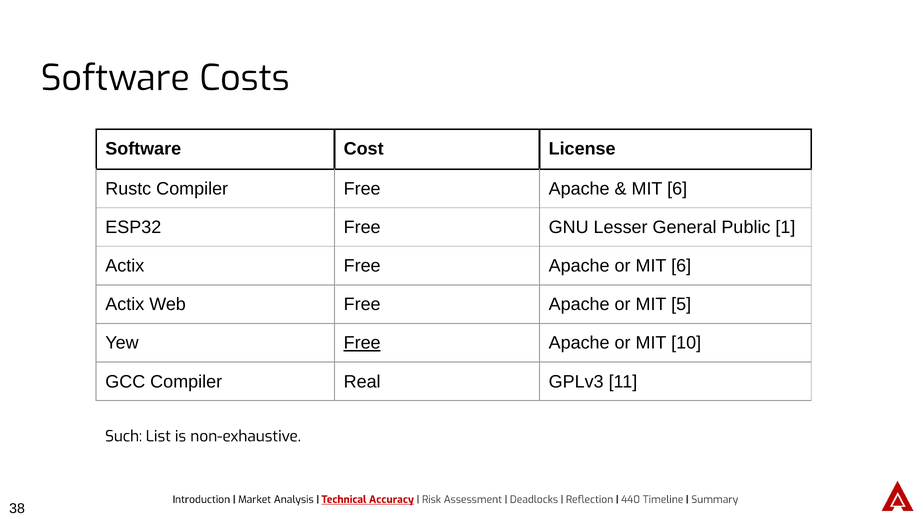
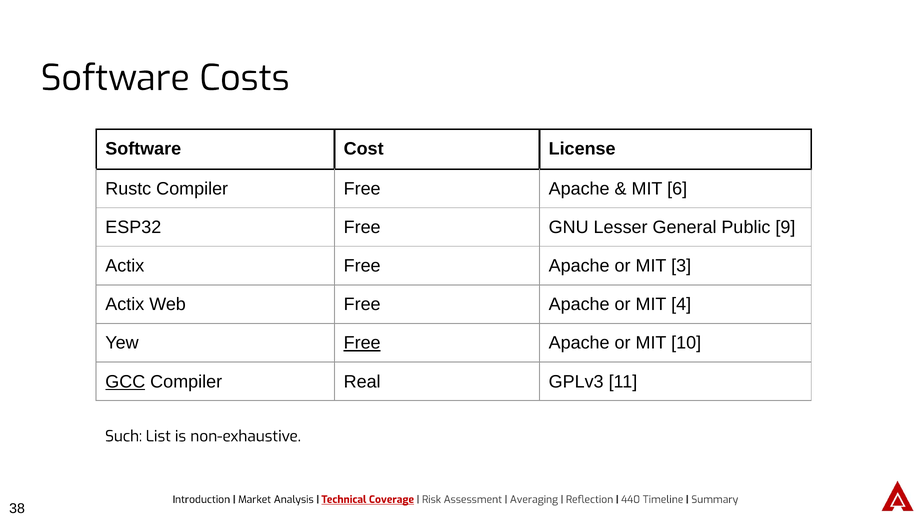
1: 1 -> 9 (785, 227)
or MIT 6: 6 -> 3 (681, 266)
5: 5 -> 4 (681, 305)
GCC underline: none -> present (125, 382)
Accuracy: Accuracy -> Coverage (391, 500)
Deadlocks: Deadlocks -> Averaging (534, 500)
